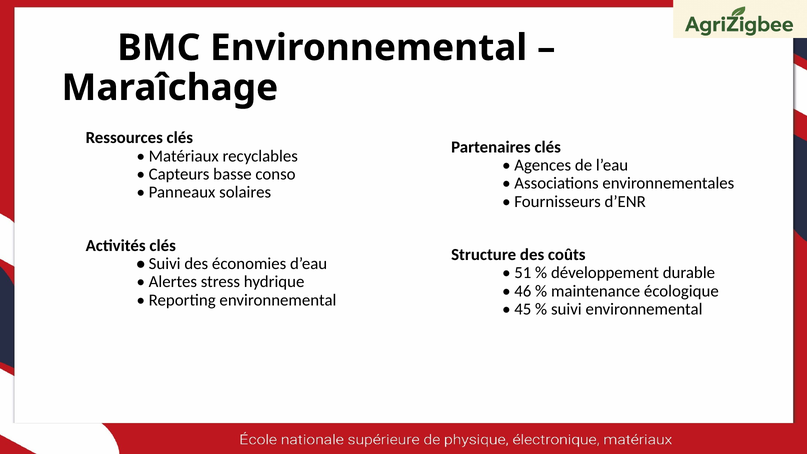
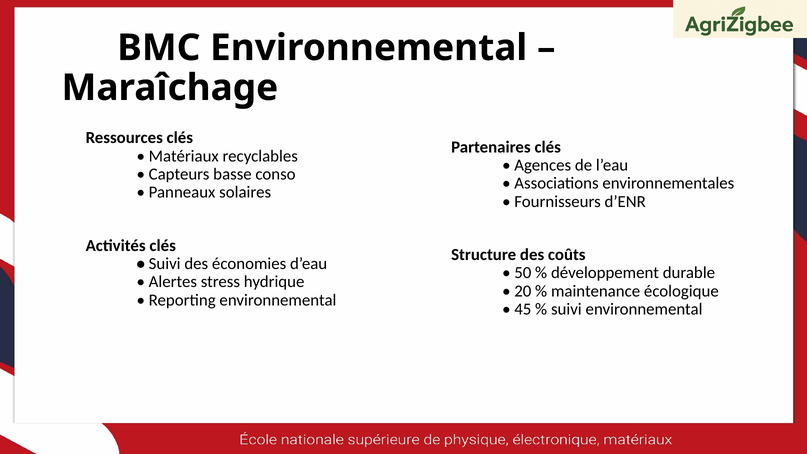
51: 51 -> 50 (523, 273)
46: 46 -> 20 (523, 291)
